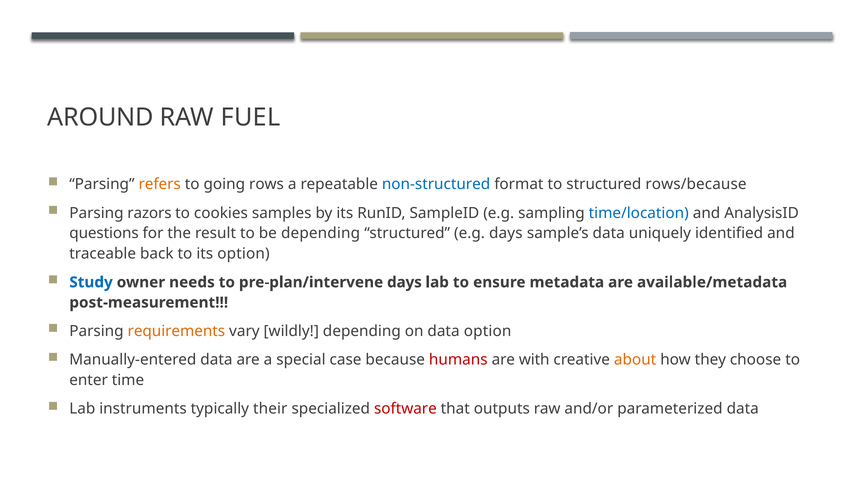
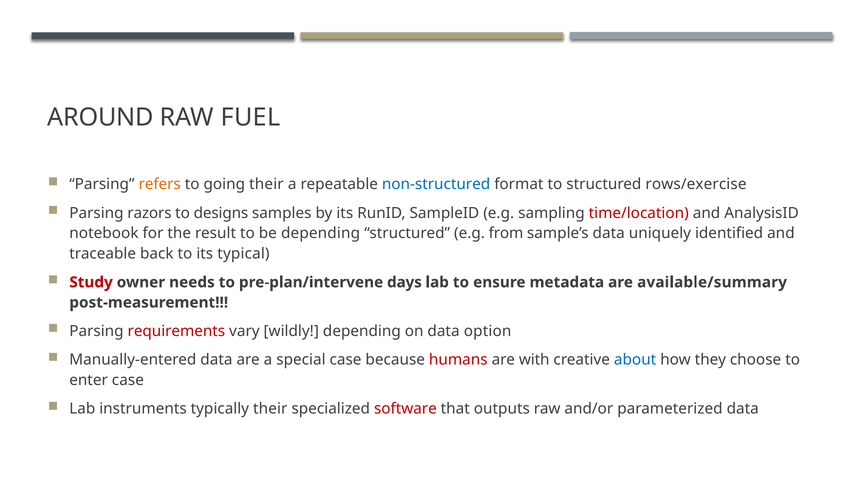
going rows: rows -> their (266, 184)
rows/because: rows/because -> rows/exercise (696, 184)
cookies: cookies -> designs (221, 213)
time/location colour: blue -> red (639, 213)
questions: questions -> notebook (104, 233)
e.g days: days -> from (506, 233)
its option: option -> typical (243, 254)
Study colour: blue -> red (91, 282)
available/metadata: available/metadata -> available/summary (712, 282)
requirements colour: orange -> red (176, 331)
about colour: orange -> blue (635, 360)
enter time: time -> case (128, 380)
